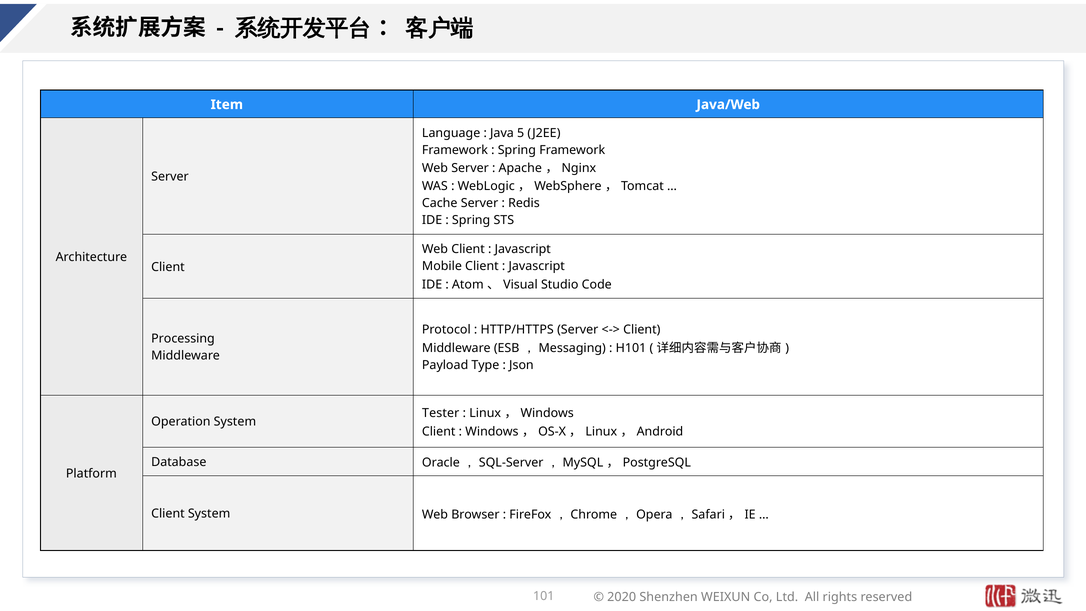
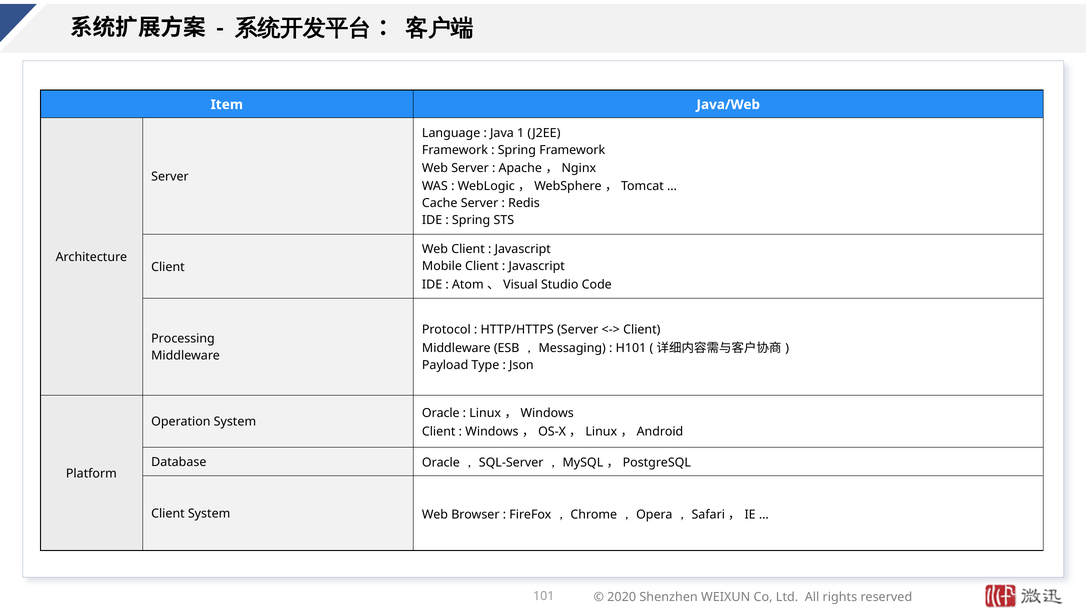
5: 5 -> 1 (521, 133)
Tester: Tester -> Oracle (441, 413)
